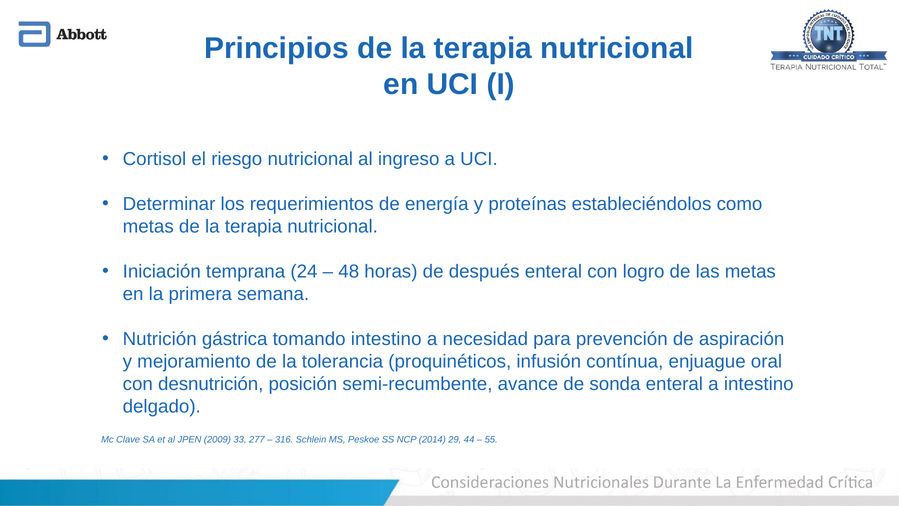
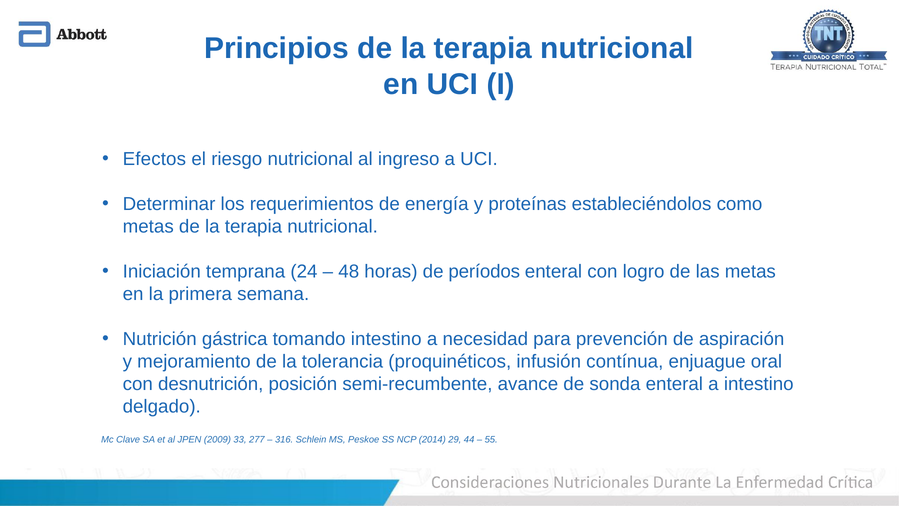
Cortisol: Cortisol -> Efectos (154, 159)
después: después -> períodos (484, 272)
